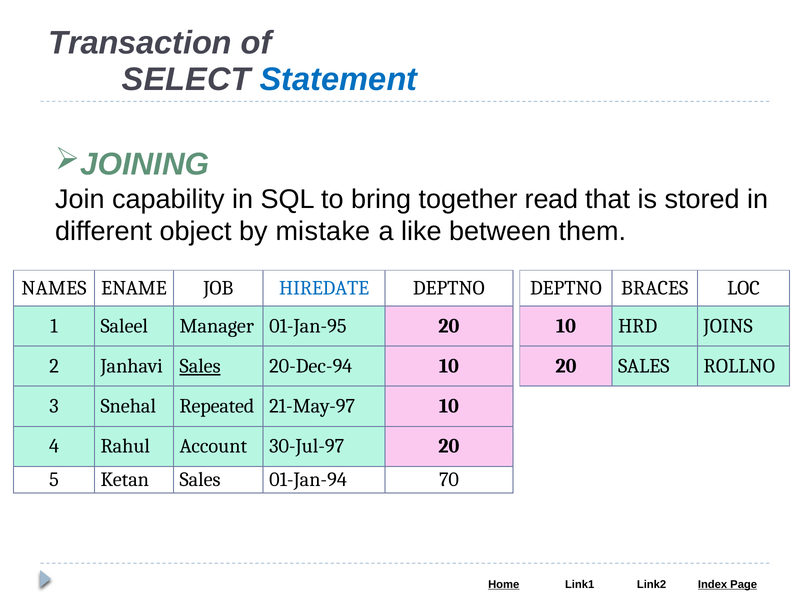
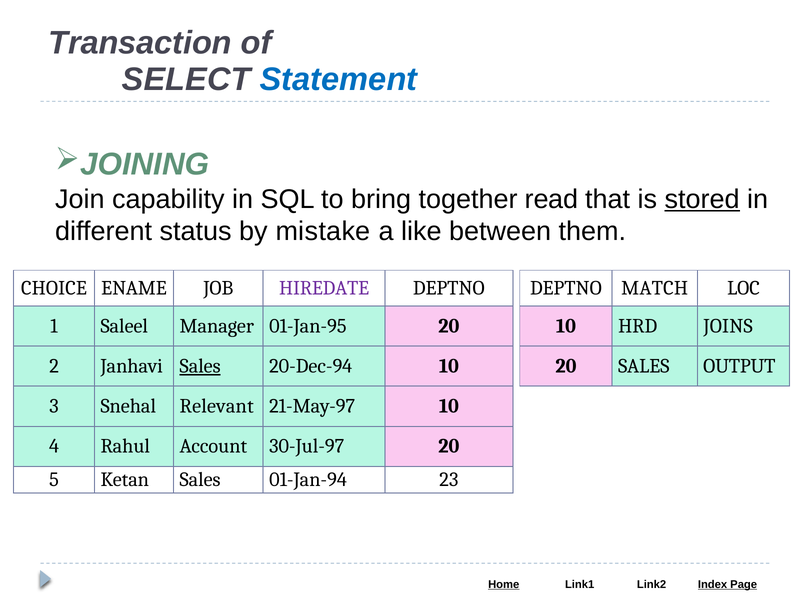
stored underline: none -> present (702, 199)
object: object -> status (196, 231)
NAMES: NAMES -> CHOICE (54, 288)
HIREDATE colour: blue -> purple (324, 288)
BRACES: BRACES -> MATCH (655, 288)
ROLLNO: ROLLNO -> OUTPUT (739, 366)
Repeated: Repeated -> Relevant (217, 406)
70: 70 -> 23 (449, 479)
